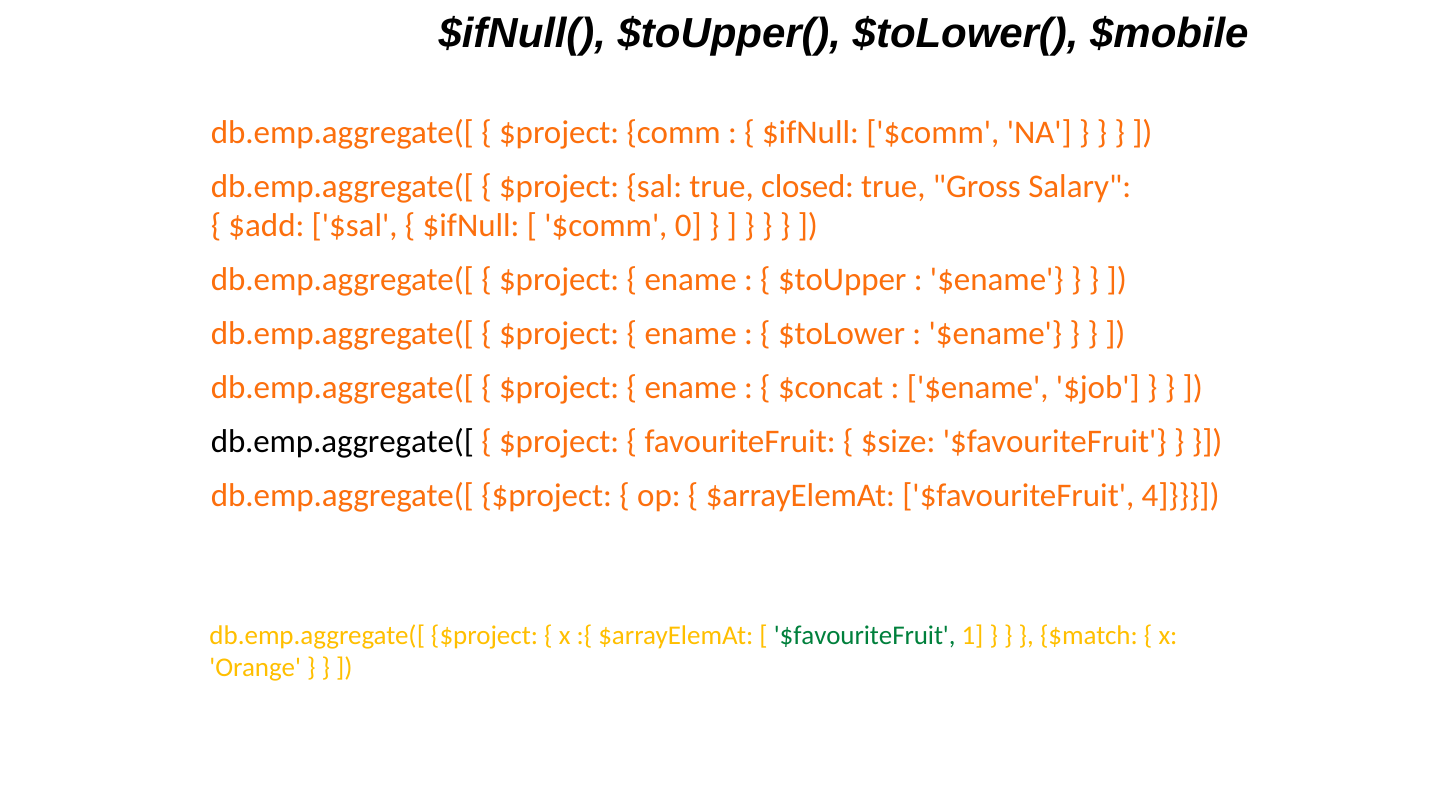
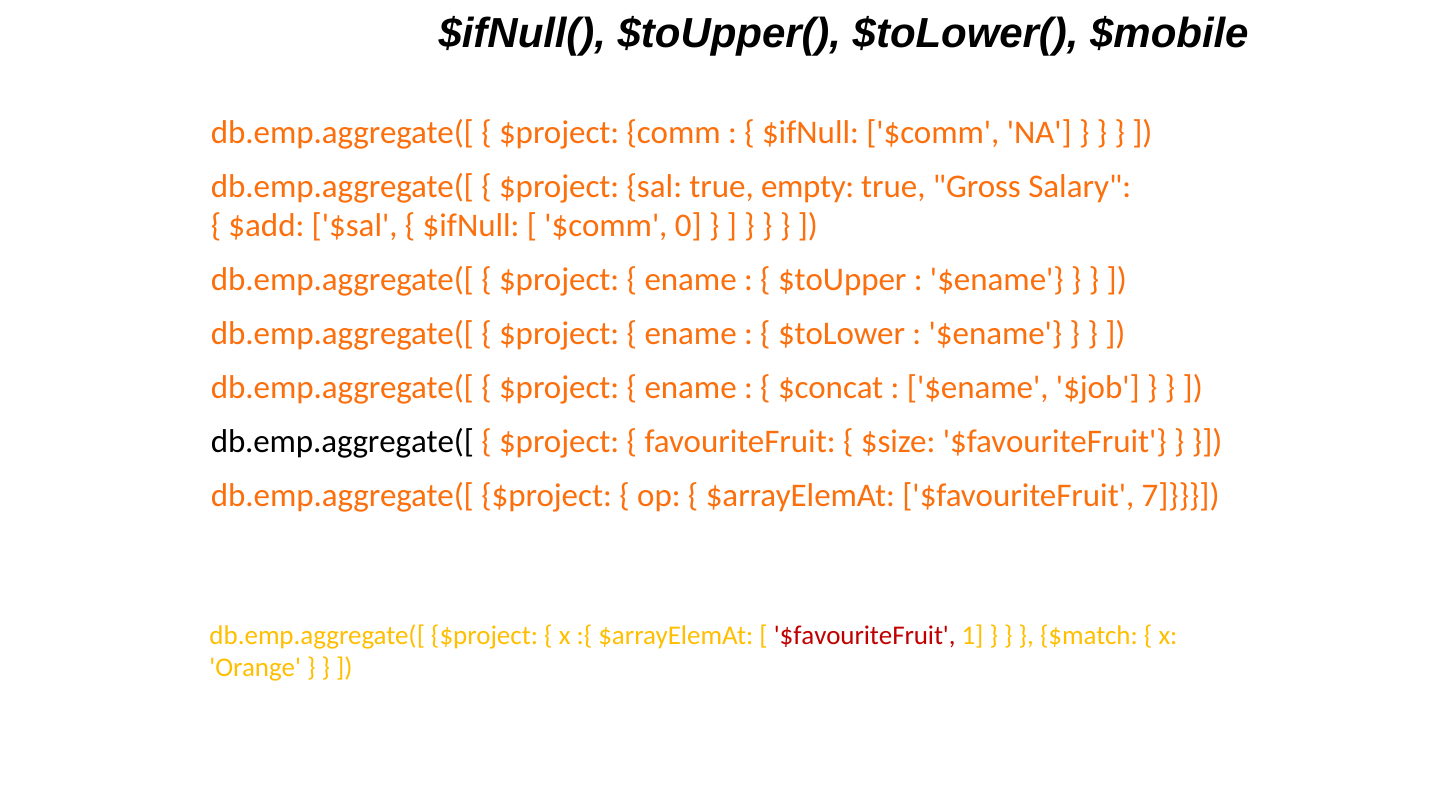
closed: closed -> empty (808, 186)
4: 4 -> 7 (1181, 496)
$favouriteFruit colour: green -> red (865, 635)
